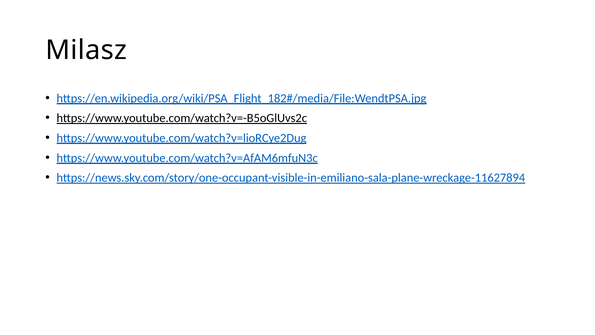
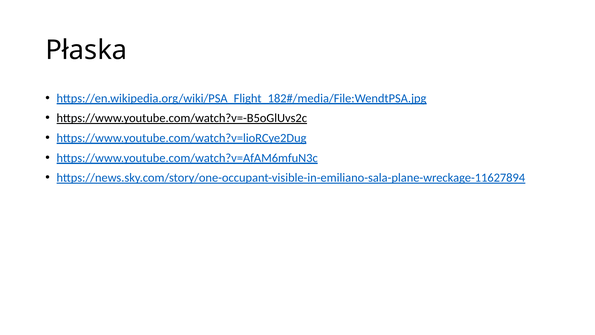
Milasz: Milasz -> Płaska (86, 50)
